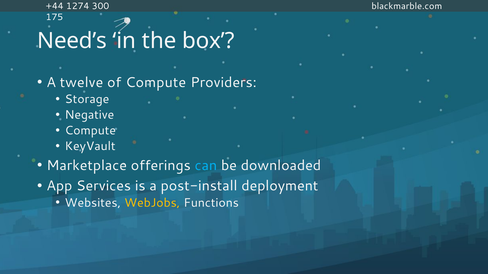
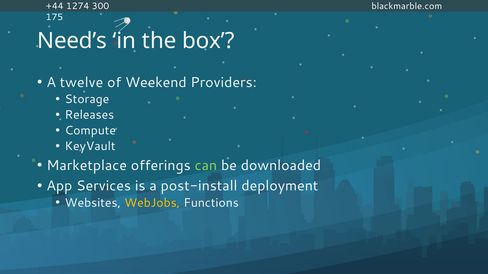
of Compute: Compute -> Weekend (156, 83)
Negative: Negative -> Releases (89, 115)
can colour: light blue -> light green (206, 166)
